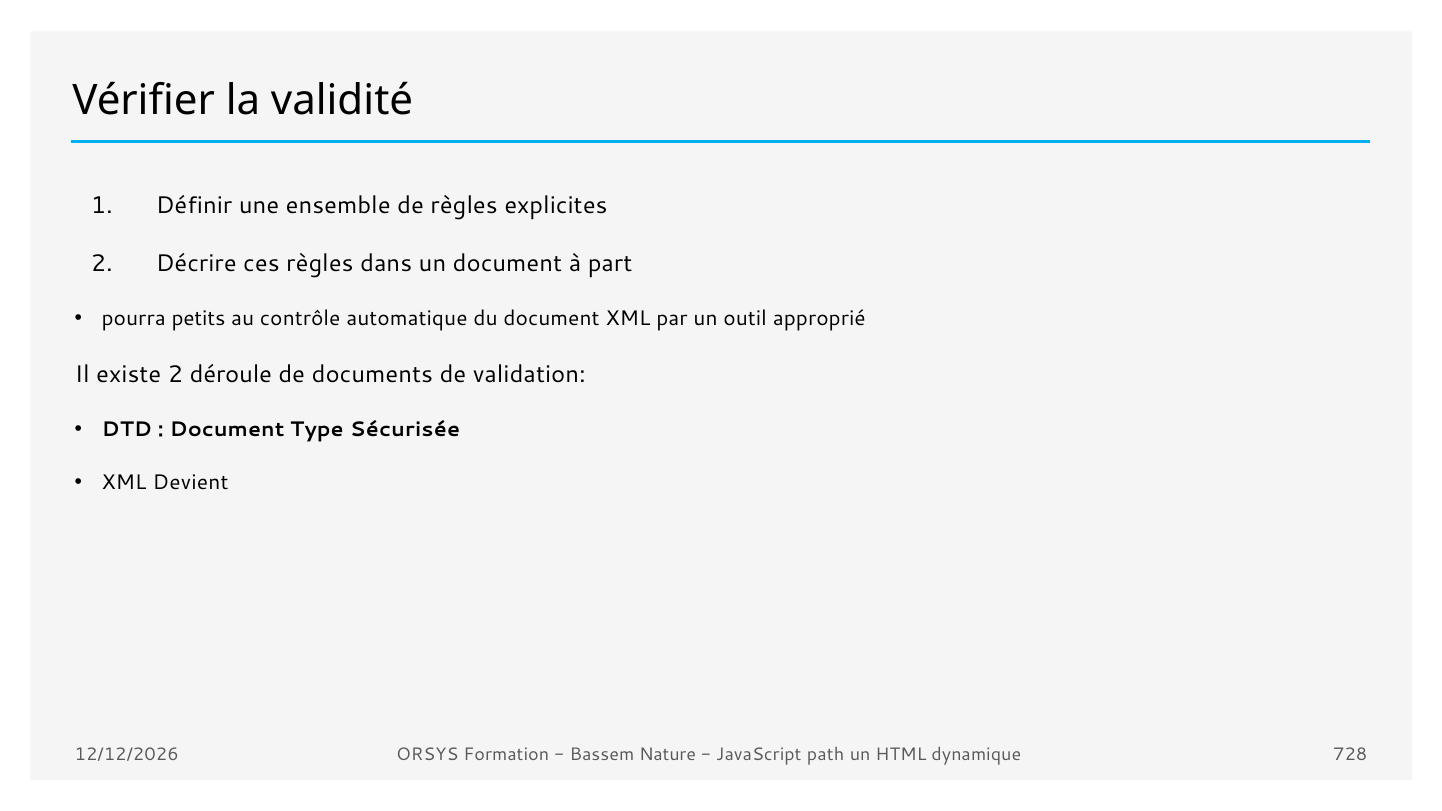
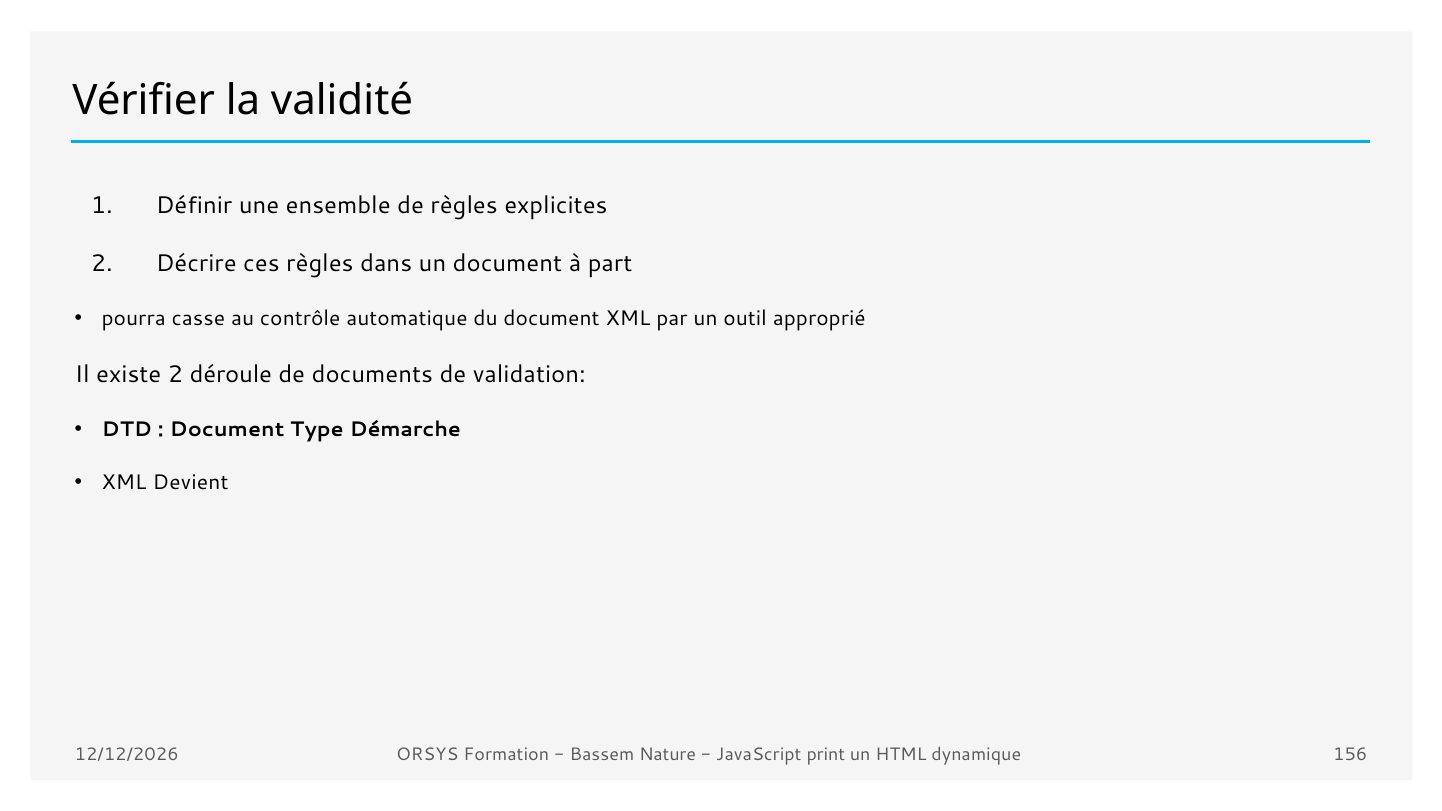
petits: petits -> casse (198, 318)
Sécurisée: Sécurisée -> Démarche (405, 430)
path: path -> print (826, 755)
728: 728 -> 156 (1350, 755)
